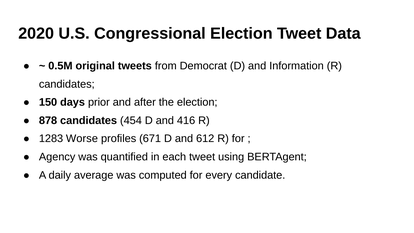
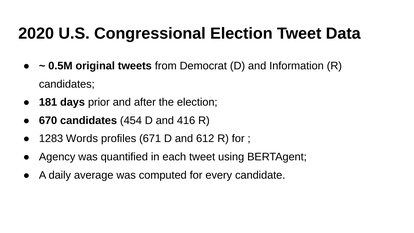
150: 150 -> 181 (48, 102)
878: 878 -> 670 (48, 120)
Worse: Worse -> Words (82, 139)
